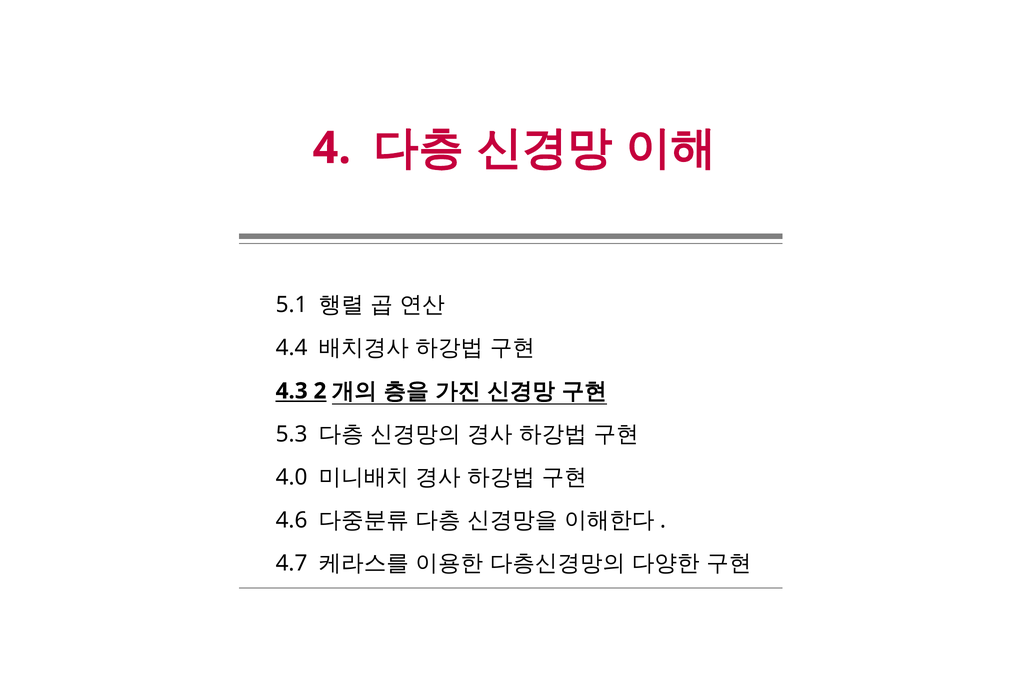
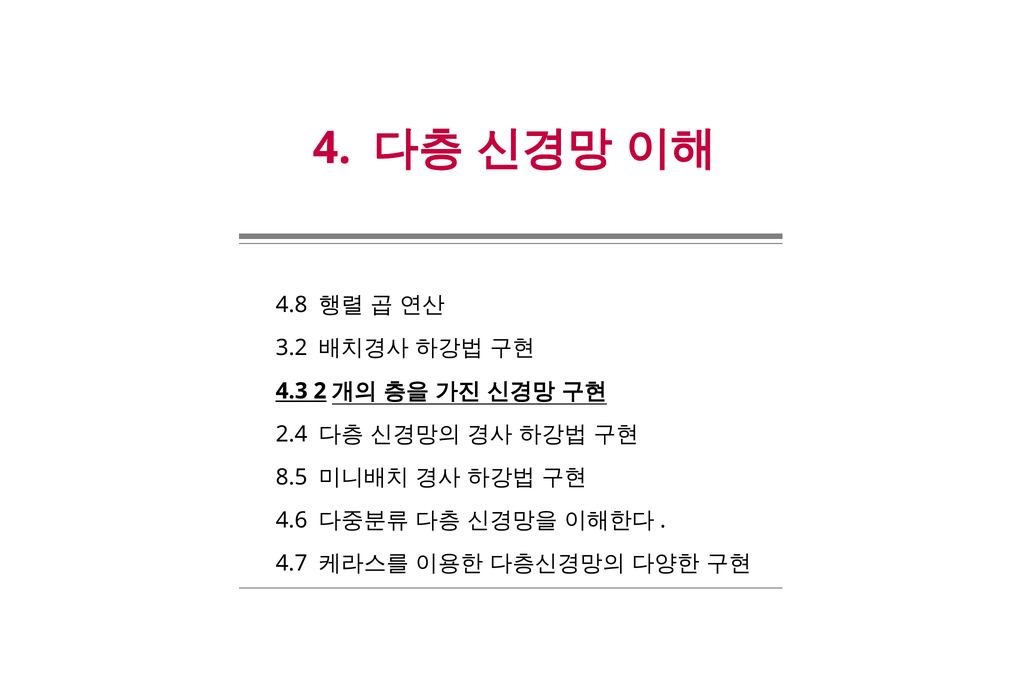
5.1: 5.1 -> 4.8 (292, 304)
4.4: 4.4 -> 3.2 (292, 348)
5.3: 5.3 -> 2.4 (292, 434)
4.0: 4.0 -> 8.5 (292, 477)
